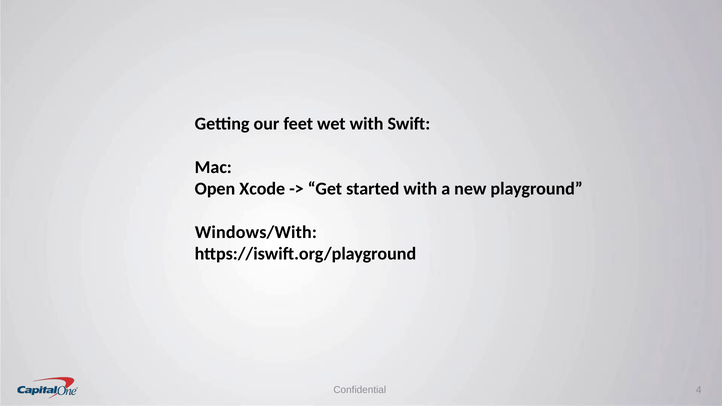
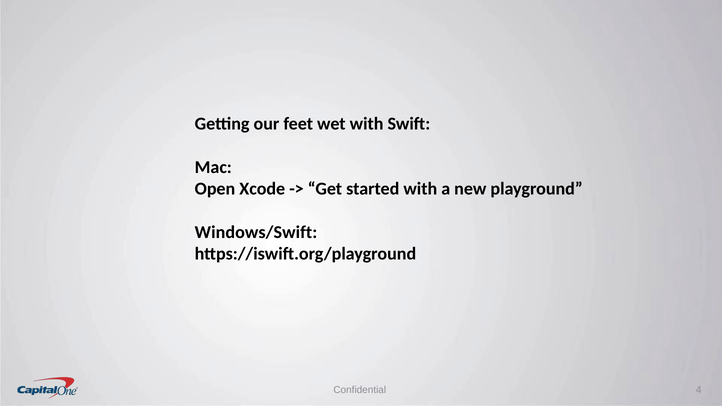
Windows/With: Windows/With -> Windows/Swift (256, 232)
